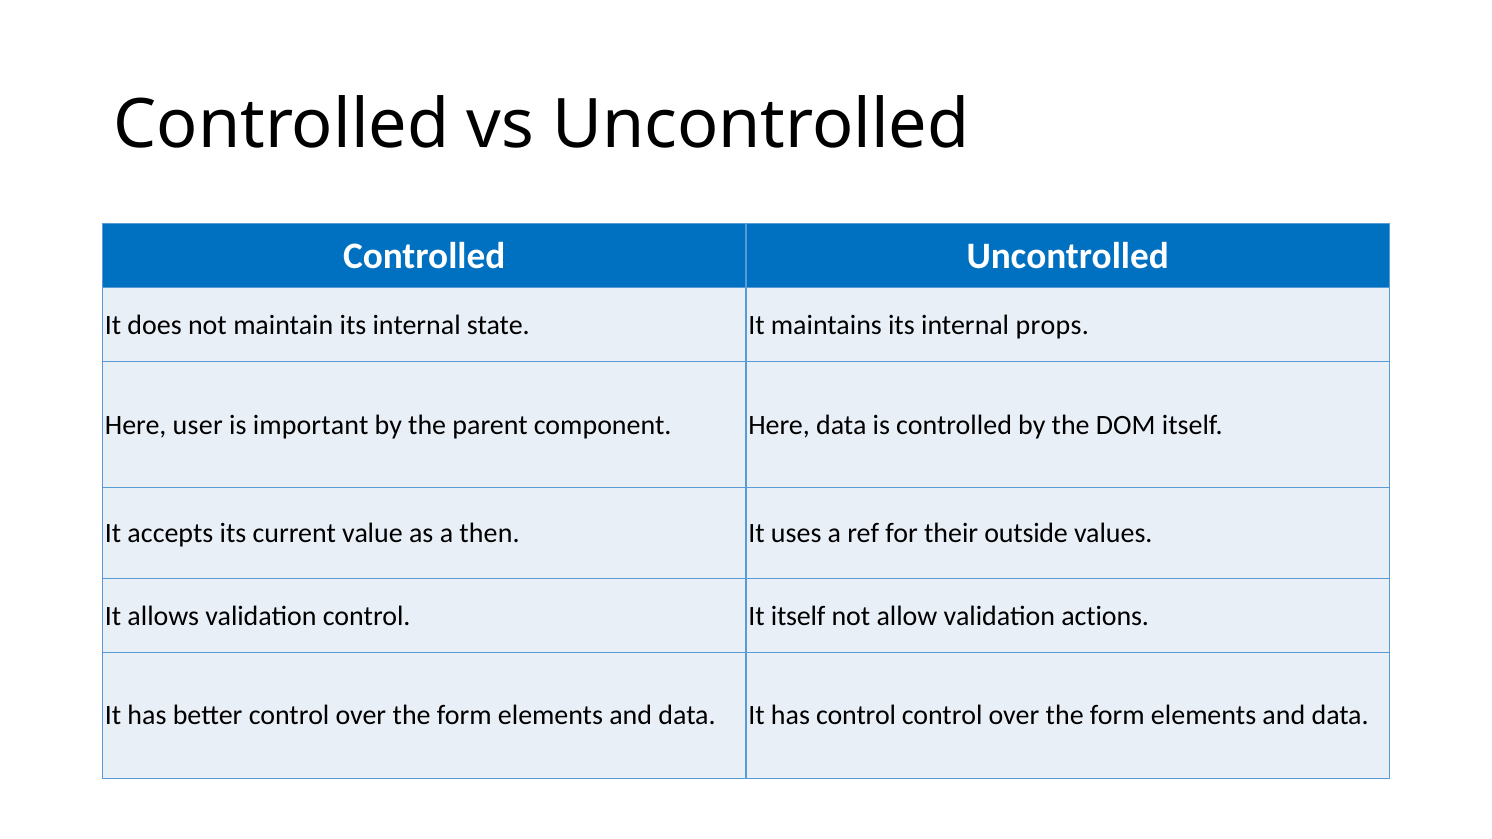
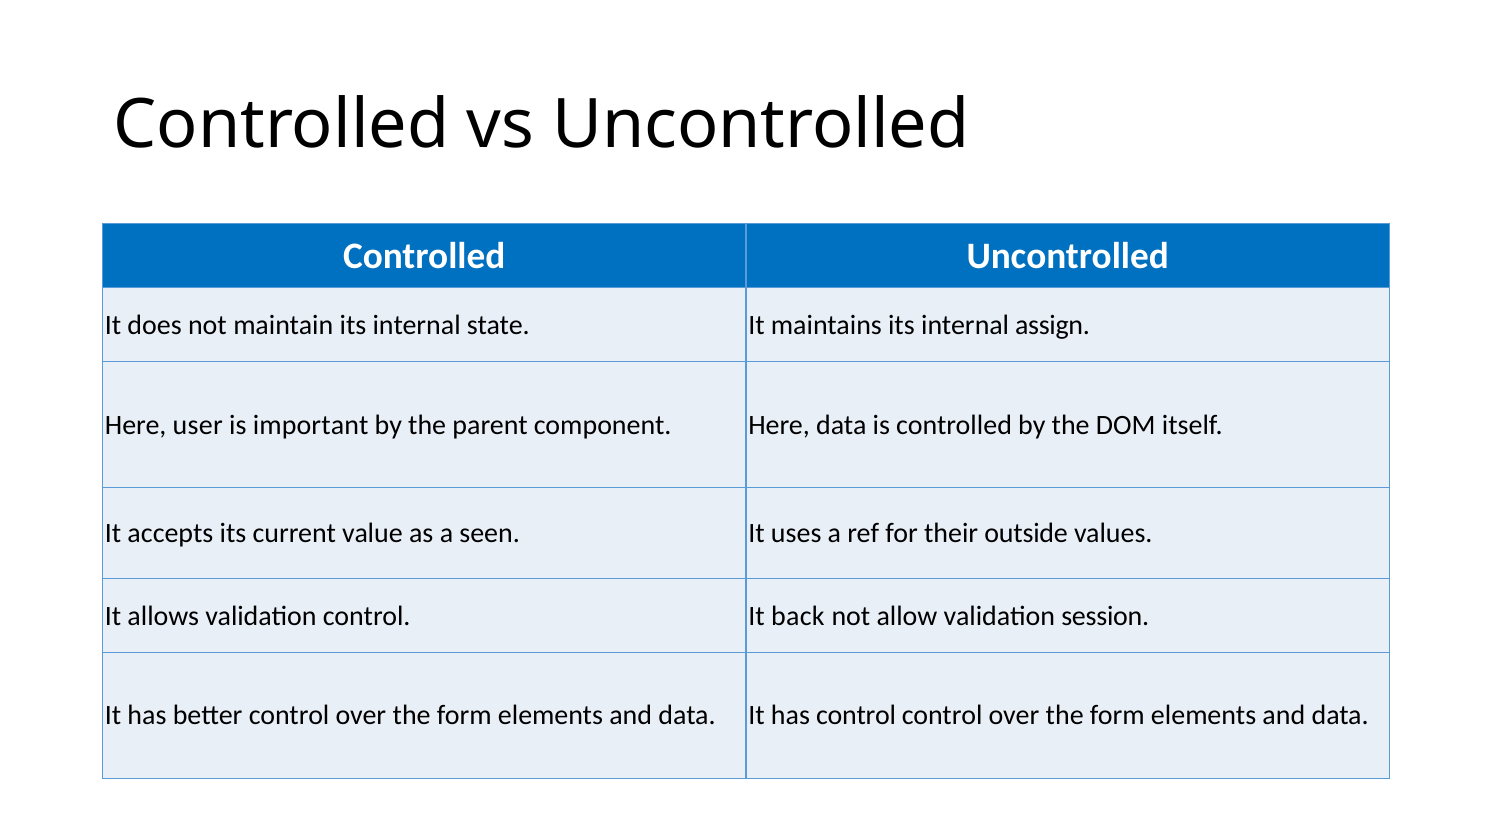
props: props -> assign (1052, 325)
then: then -> seen (490, 533)
It itself: itself -> back (798, 616)
actions: actions -> session (1105, 616)
